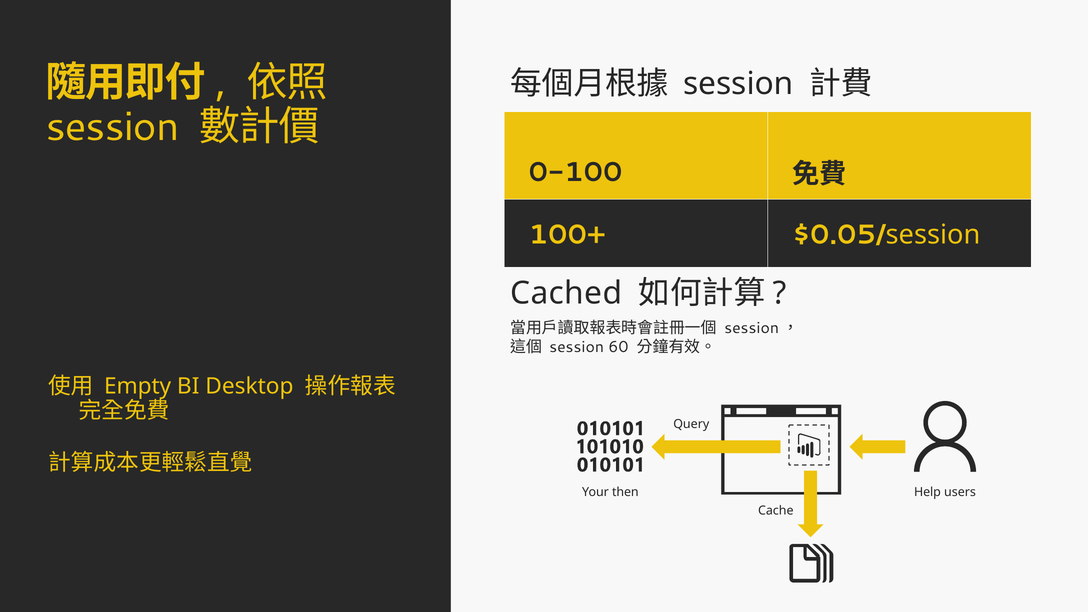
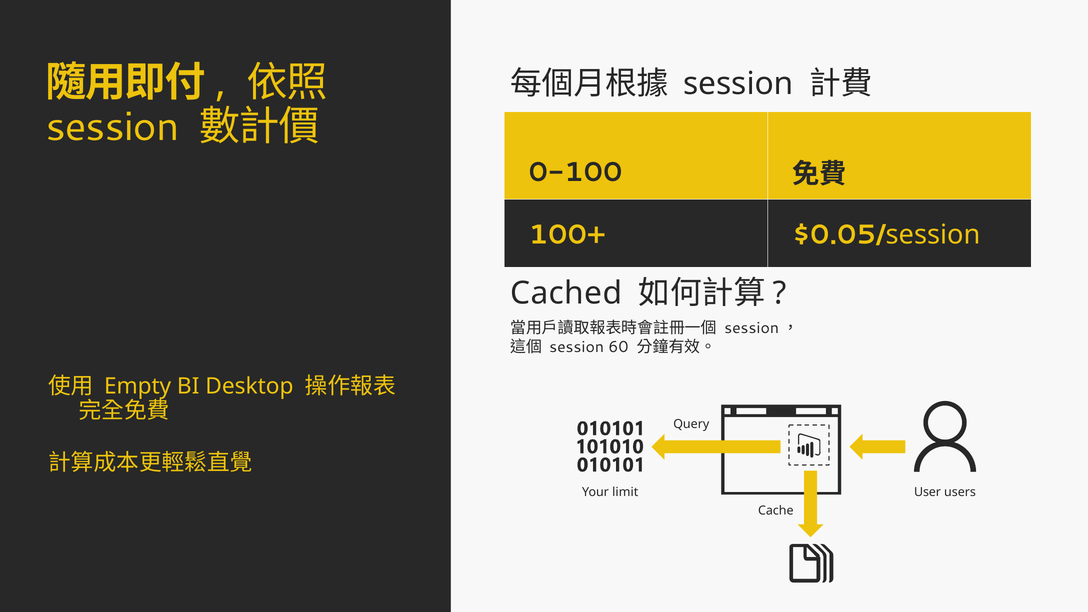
then: then -> limit (625, 492)
Help: Help -> User (927, 492)
